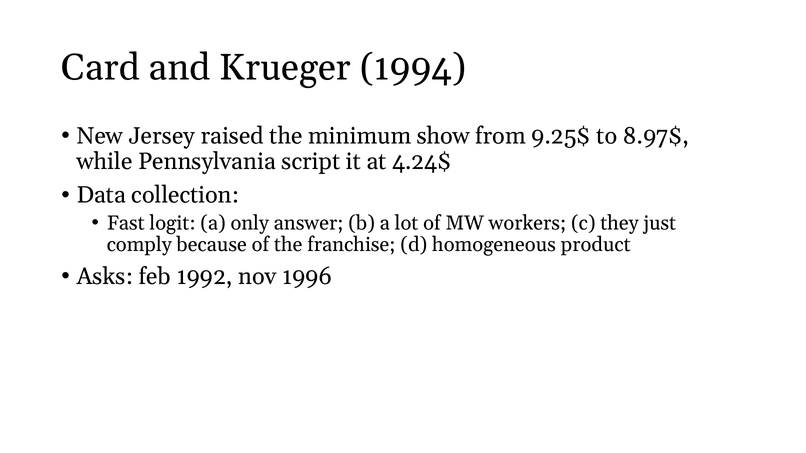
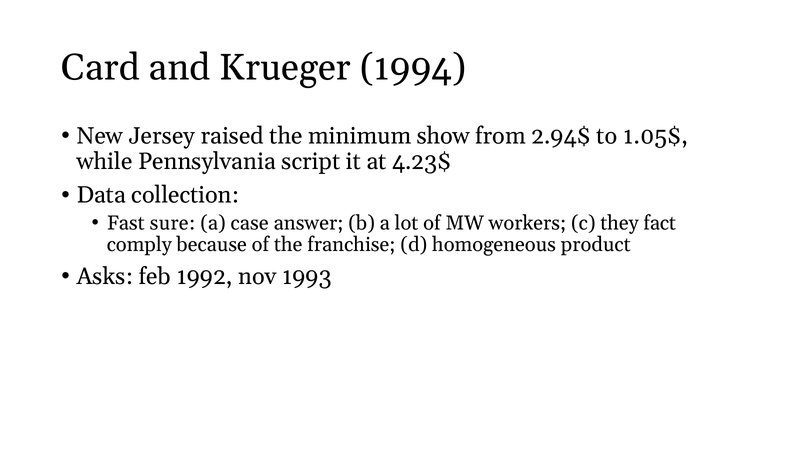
9.25$: 9.25$ -> 2.94$ (561, 136)
8.97$: 8.97$ -> 1.05$ (656, 136)
4.24$: 4.24$ -> 4.23$ (422, 162)
logit: logit -> sure (172, 223)
only: only -> case (250, 223)
just: just -> fact (660, 223)
1996: 1996 -> 1993 (307, 277)
